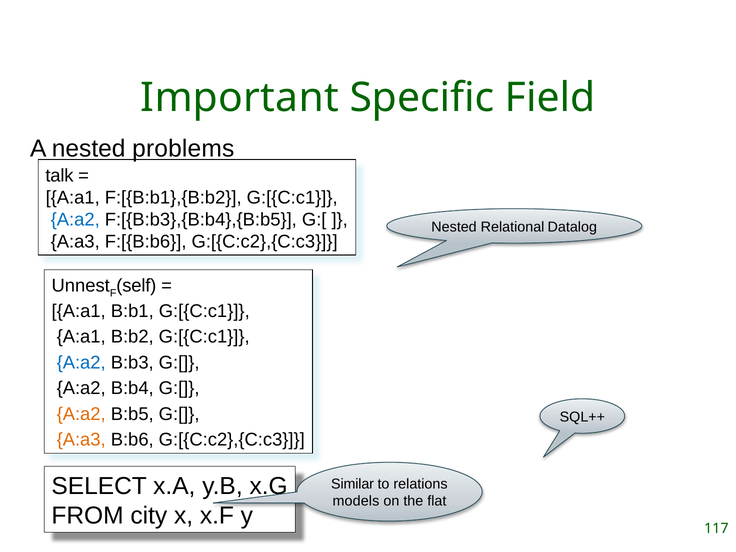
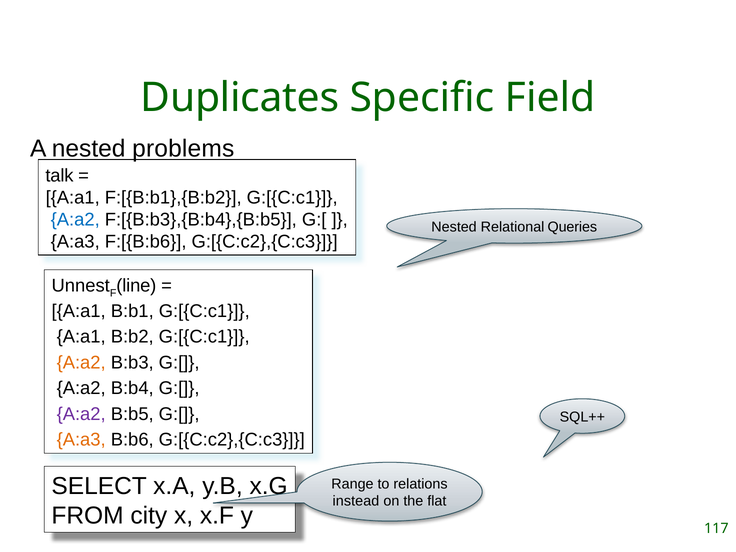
Important: Important -> Duplicates (240, 98)
Datalog: Datalog -> Queries (572, 227)
self: self -> line (136, 286)
A:a2 colour: blue -> orange (81, 362)
A:a2 colour: orange -> purple (81, 414)
Similar: Similar -> Range (352, 484)
models: models -> instead (356, 501)
